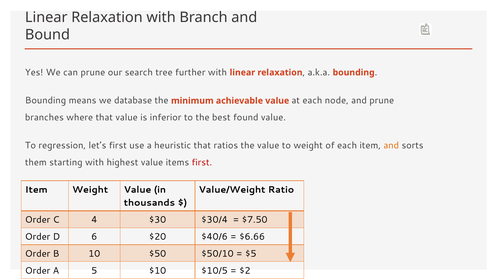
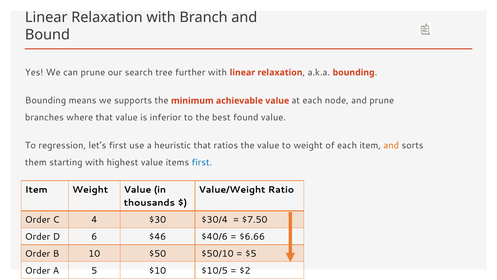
database: database -> supports (133, 100)
first colour: red -> blue (202, 162)
$20: $20 -> $46 (158, 236)
